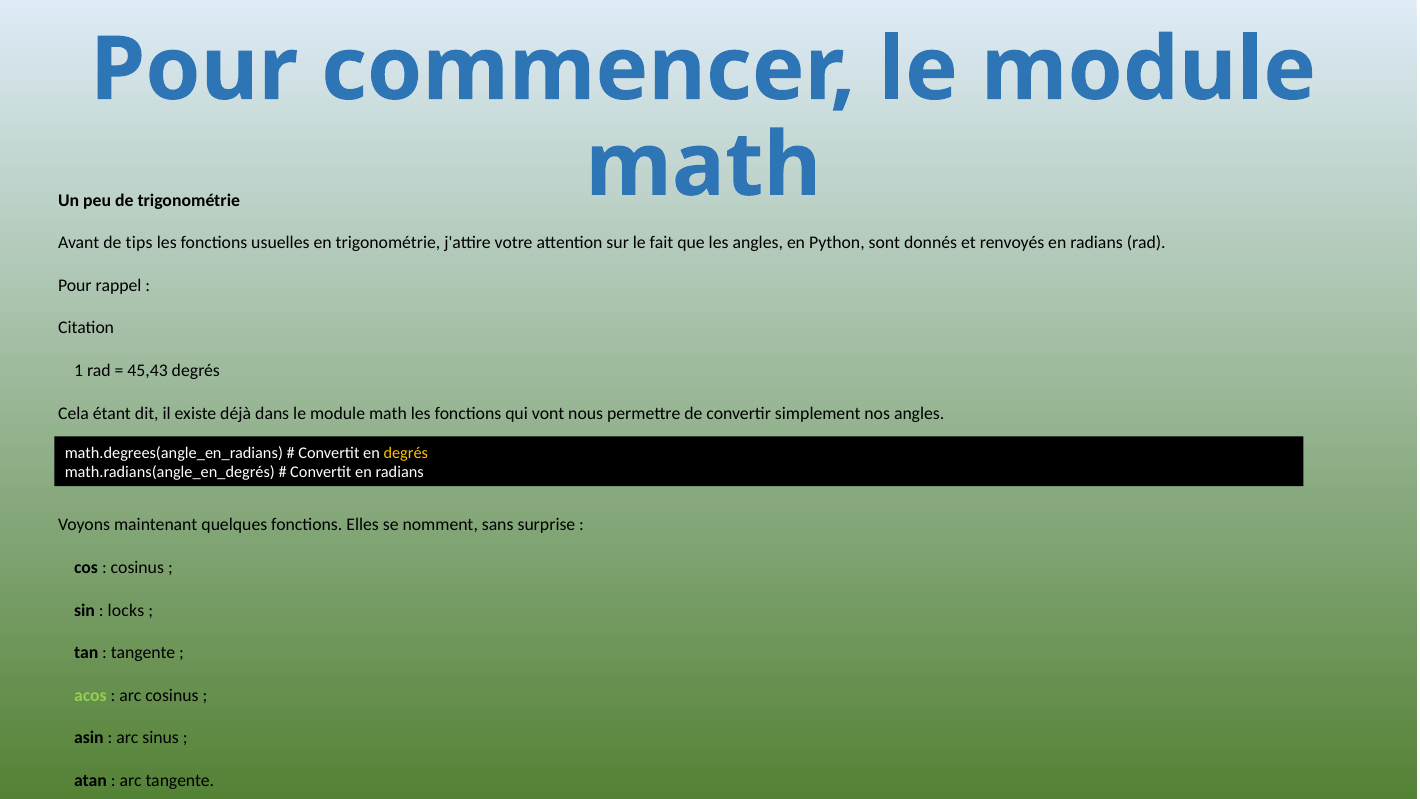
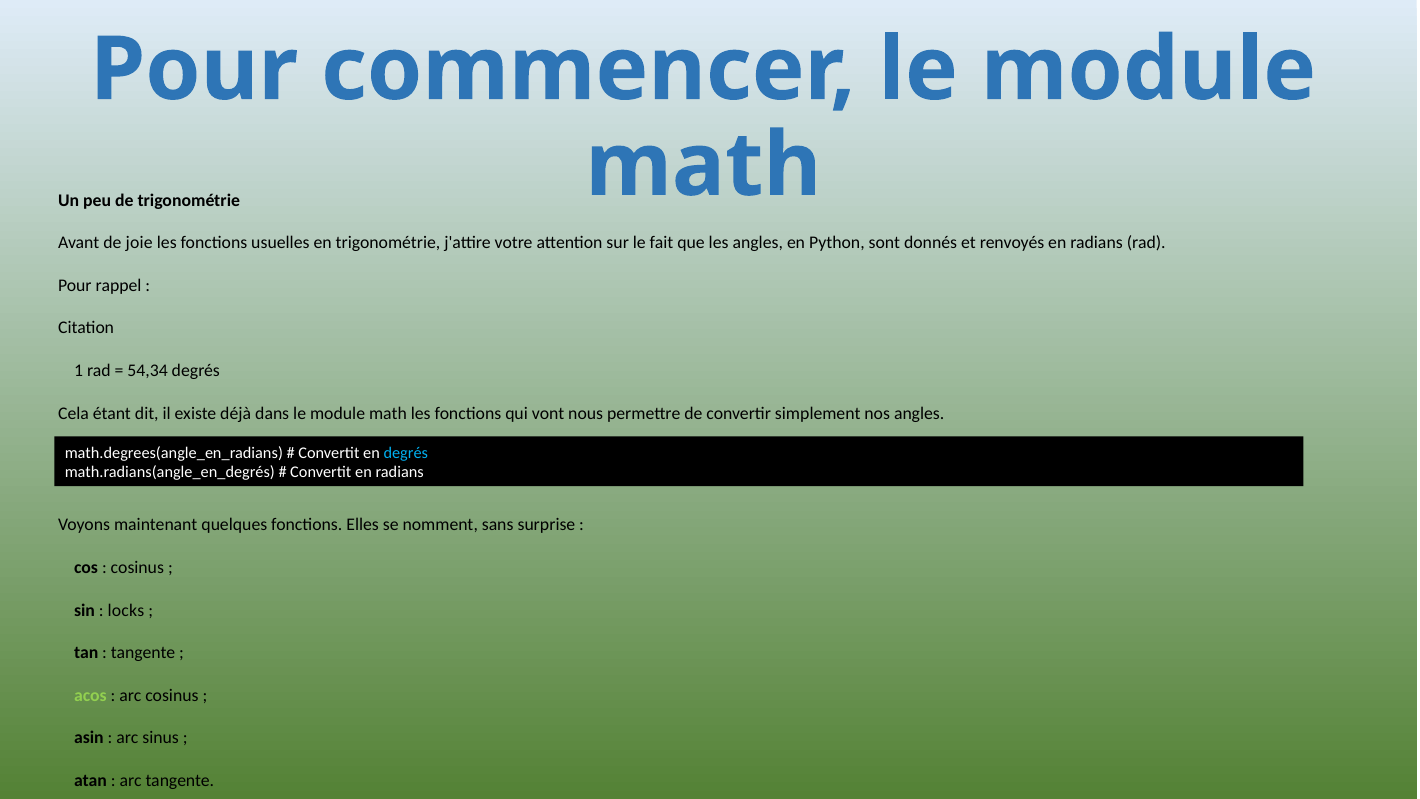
tips: tips -> joie (139, 243)
45,43: 45,43 -> 54,34 (148, 371)
degrés colour: yellow -> light blue (406, 452)
